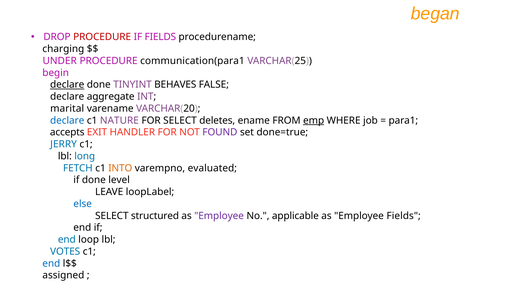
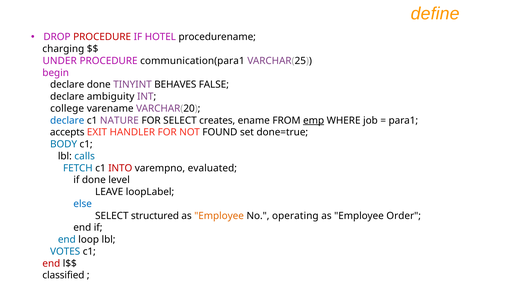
began: began -> define (435, 14)
IF FIELDS: FIELDS -> HOTEL (160, 37)
declare underline: present -> none (67, 85)
aggregate: aggregate -> ambiguity (111, 97)
marital: marital -> college (67, 109)
deletes: deletes -> creates (217, 120)
FOUND colour: purple -> black (220, 132)
JERRY: JERRY -> BODY (64, 144)
long: long -> calls (85, 156)
INTO colour: orange -> red (120, 168)
Employee colour: purple -> orange (219, 216)
applicable: applicable -> operating (295, 216)
Employee Fields: Fields -> Order (404, 216)
end colour: blue -> red (51, 264)
assigned: assigned -> classified (63, 275)
